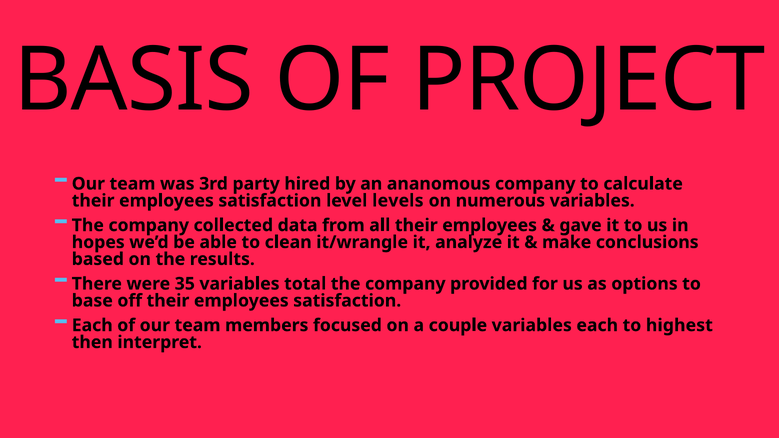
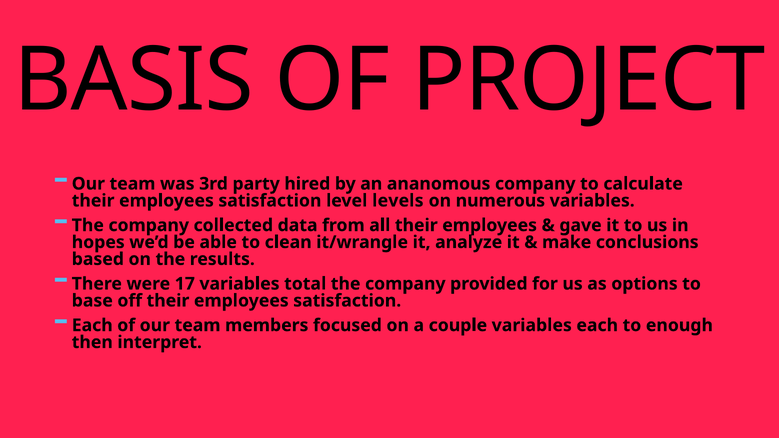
35: 35 -> 17 (185, 284)
highest: highest -> enough (679, 325)
